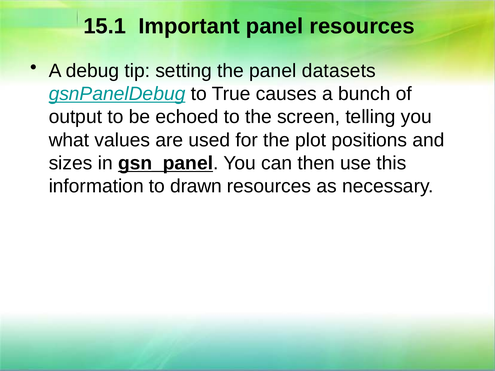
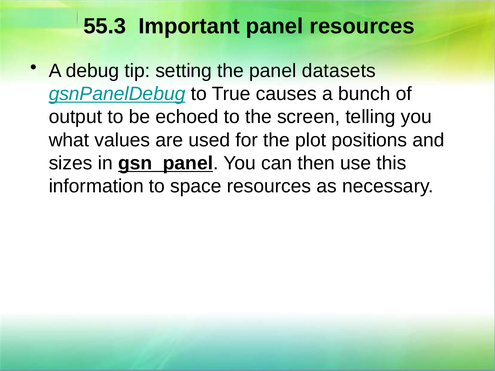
15.1: 15.1 -> 55.3 (105, 26)
drawn: drawn -> space (196, 186)
